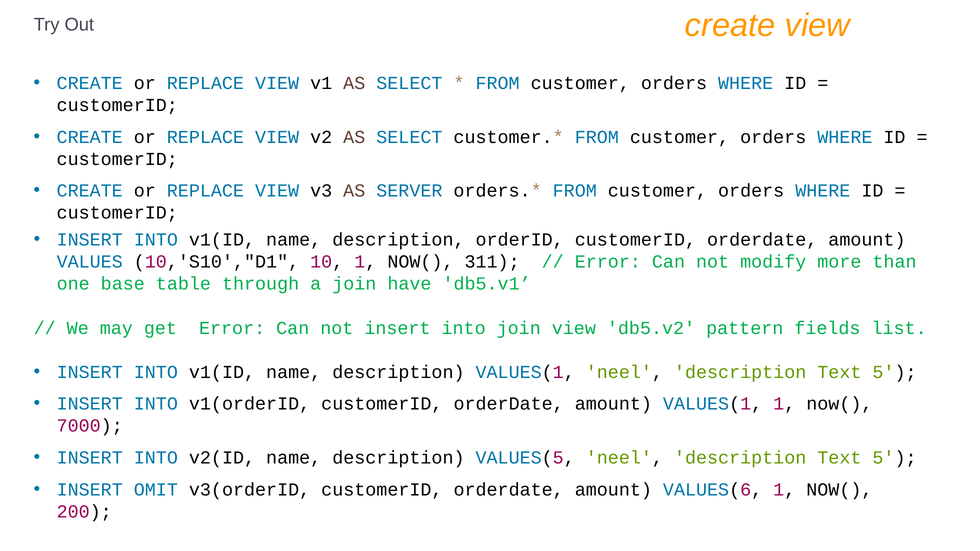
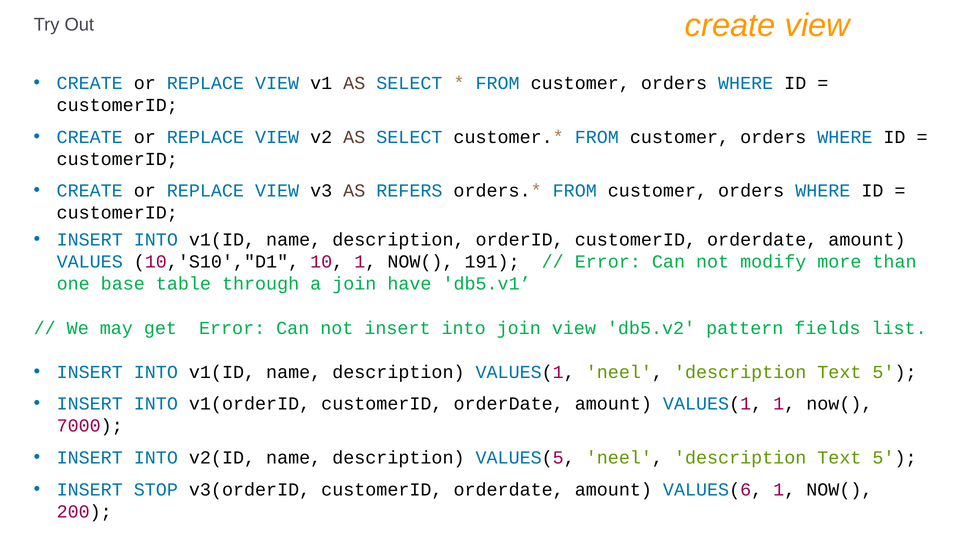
SERVER: SERVER -> REFERS (409, 191)
311: 311 -> 191 (492, 262)
OMIT: OMIT -> STOP (156, 490)
